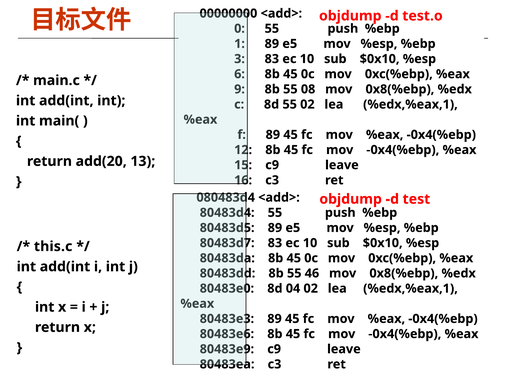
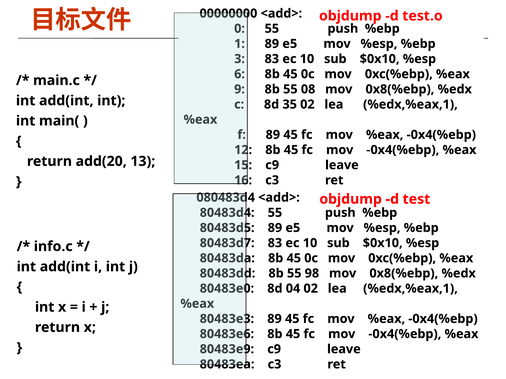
8d 55: 55 -> 35 (290, 105)
this.c: this.c -> info.c (53, 247)
46: 46 -> 98 (312, 274)
